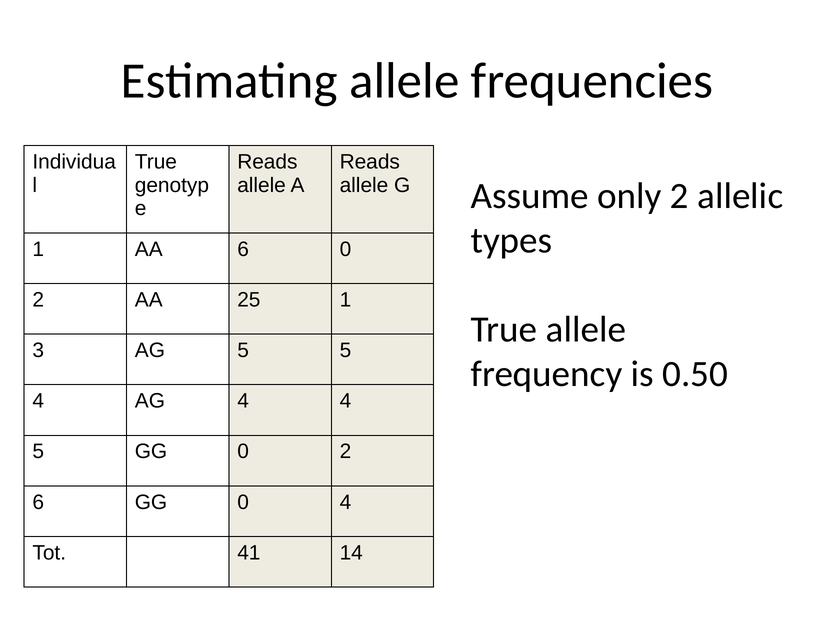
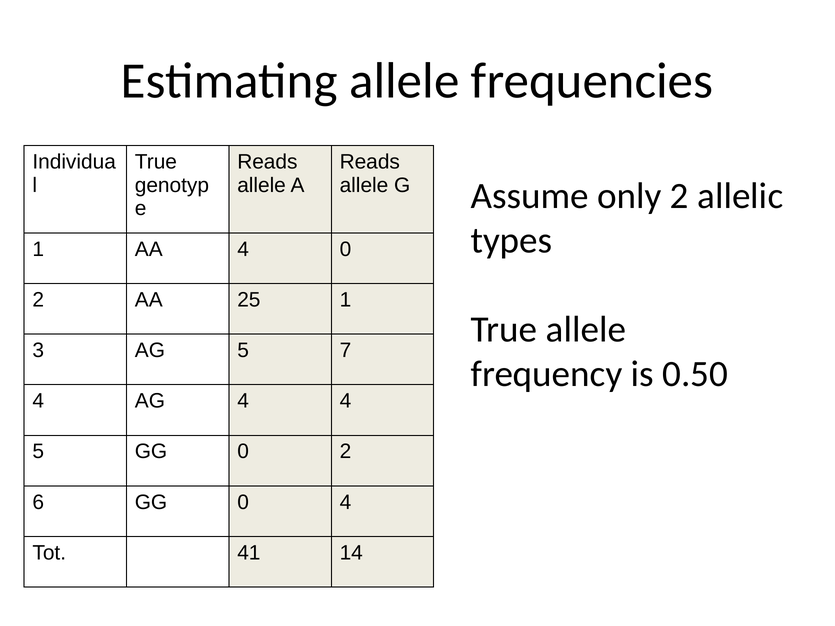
AA 6: 6 -> 4 (243, 249)
5 5: 5 -> 7 (345, 350)
